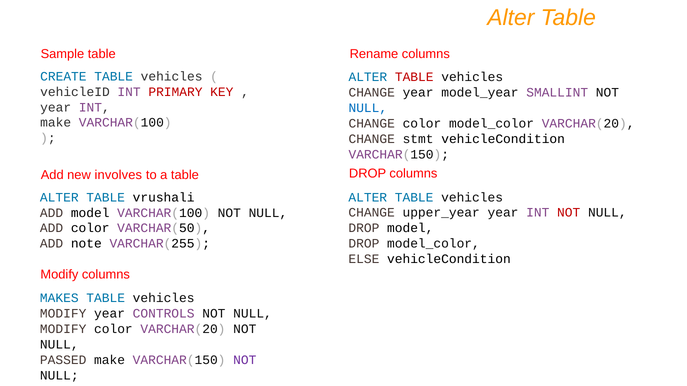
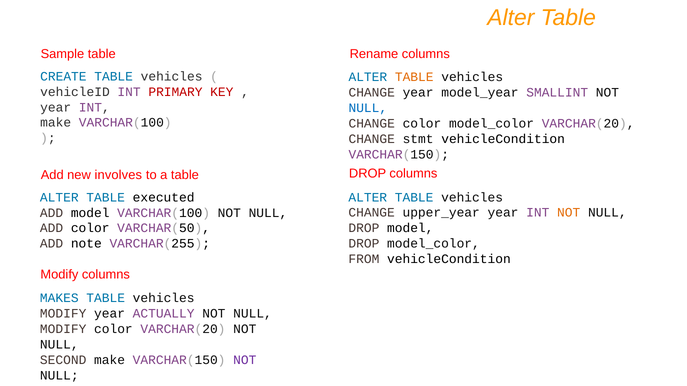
TABLE colour: red -> orange (414, 77)
vrushali: vrushali -> executed (164, 198)
NOT colour: red -> orange (569, 213)
ELSE: ELSE -> FROM (364, 259)
CONTROLS: CONTROLS -> ACTUALLY (164, 314)
PASSED: PASSED -> SECOND (63, 360)
